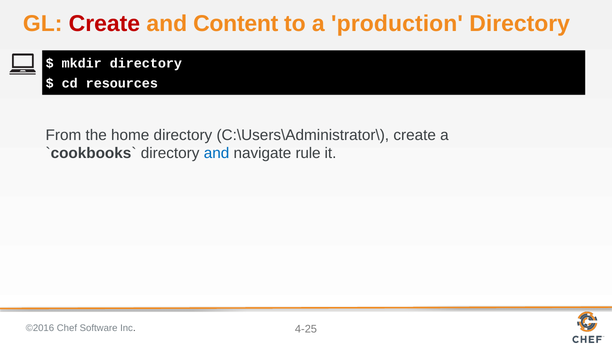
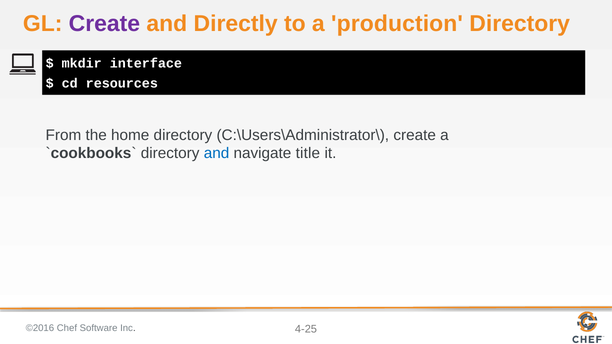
Create colour: red -> purple (104, 24)
Content: Content -> Directly (236, 24)
mkdir directory: directory -> interface (146, 64)
rule: rule -> title (308, 153)
